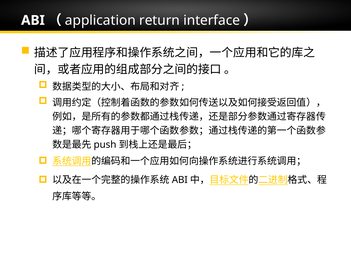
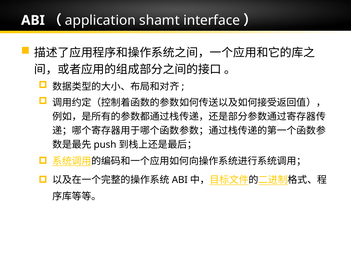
return: return -> shamt (159, 20)
